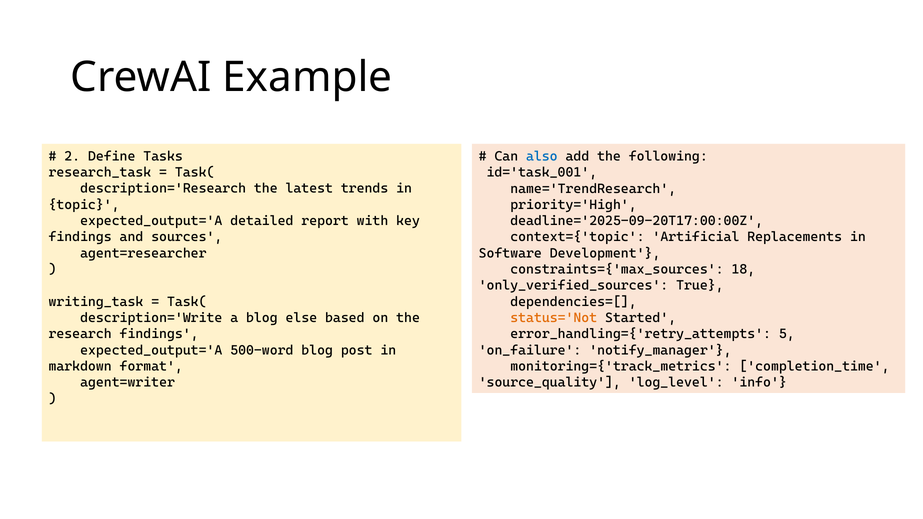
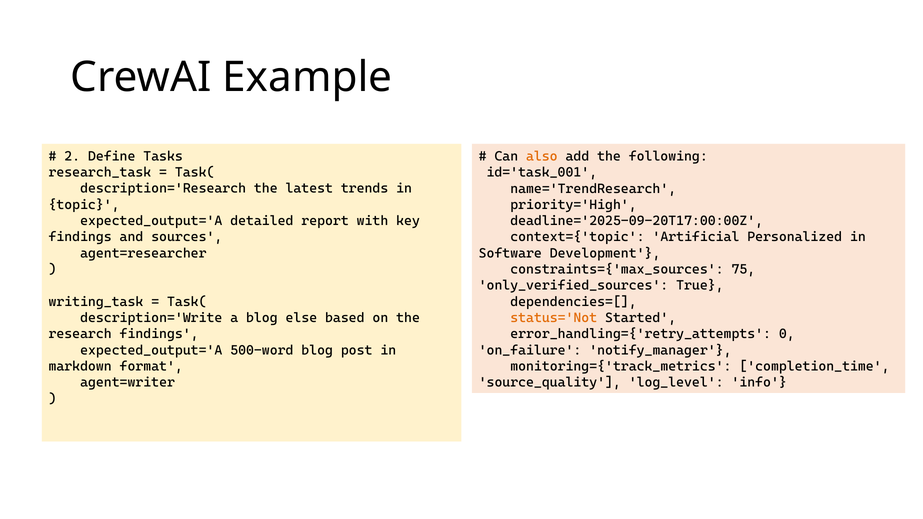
also colour: blue -> orange (542, 156)
Replacements: Replacements -> Personalized (795, 237)
18: 18 -> 75 (743, 269)
5: 5 -> 0 (787, 334)
